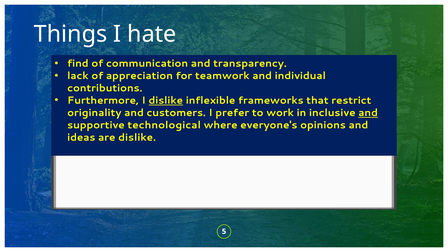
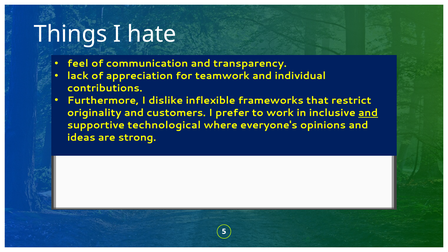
find: find -> feel (78, 64)
dislike underline: present -> none (166, 100)
are dislike: dislike -> strong (137, 137)
